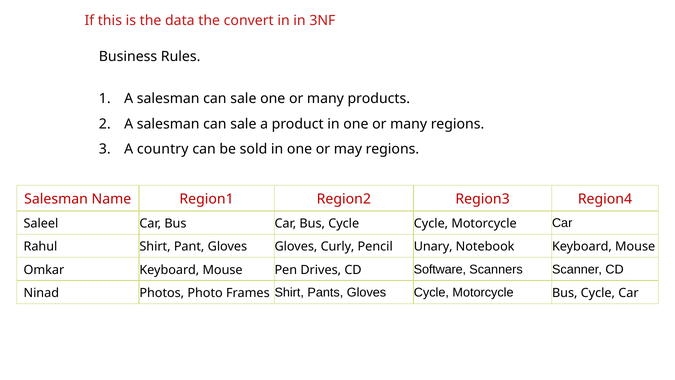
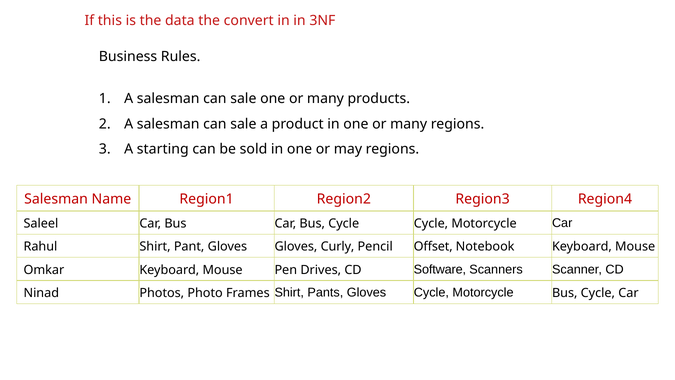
country: country -> starting (163, 149)
Unary: Unary -> Offset (433, 247)
